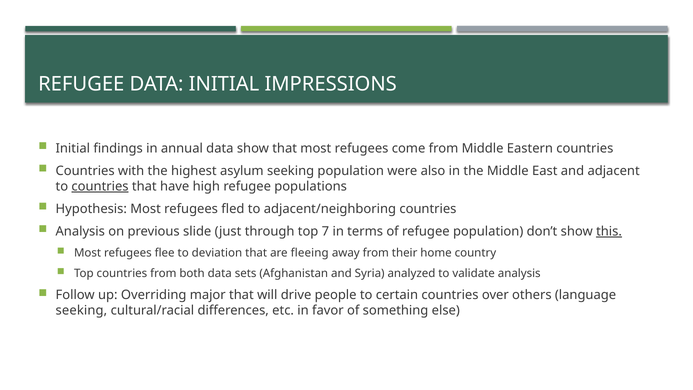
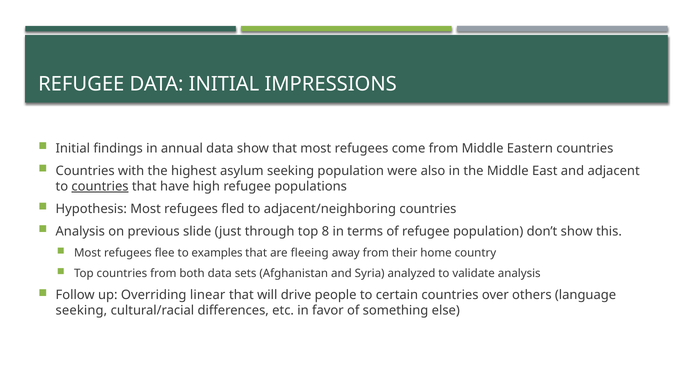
7: 7 -> 8 (325, 231)
this underline: present -> none (609, 231)
deviation: deviation -> examples (217, 253)
major: major -> linear (208, 295)
